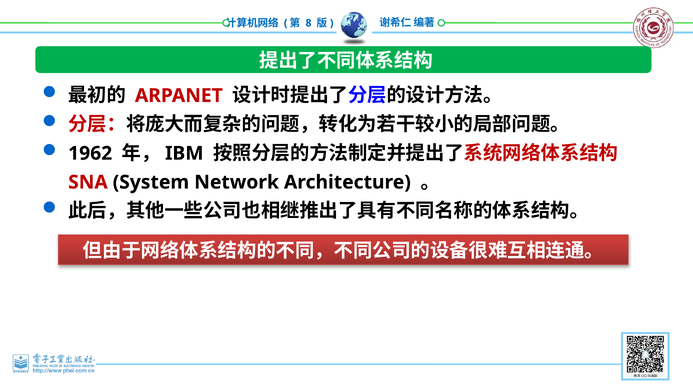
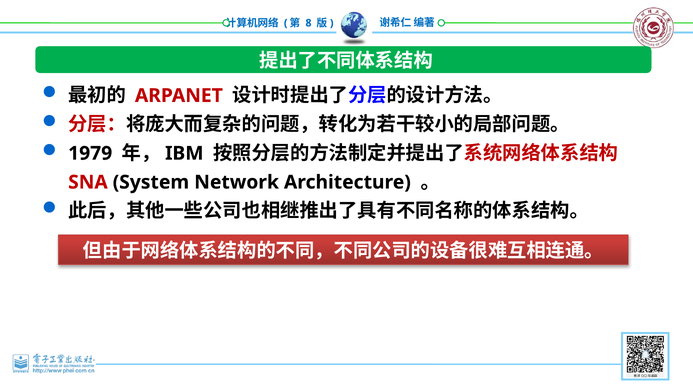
1962: 1962 -> 1979 (90, 153)
